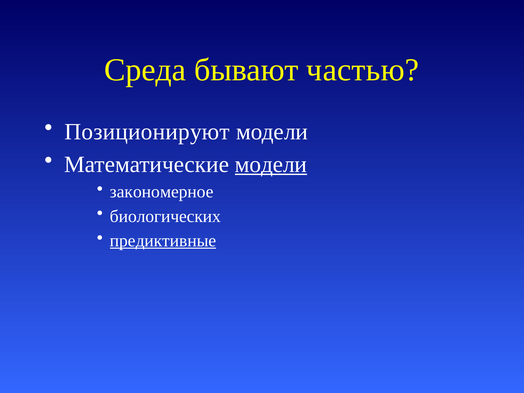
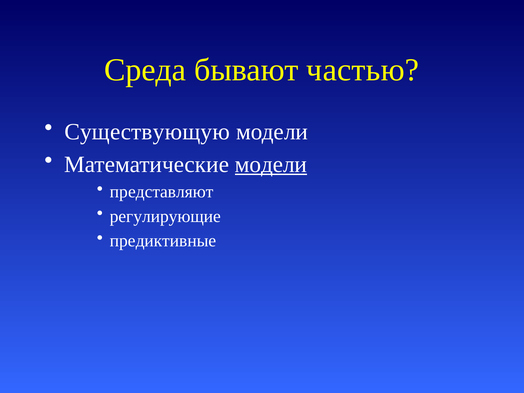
Позиционируют: Позиционируют -> Существующую (147, 132)
закономерное: закономерное -> представляют (162, 192)
биологических: биологических -> регулирующие (165, 216)
предиктивные underline: present -> none (163, 241)
